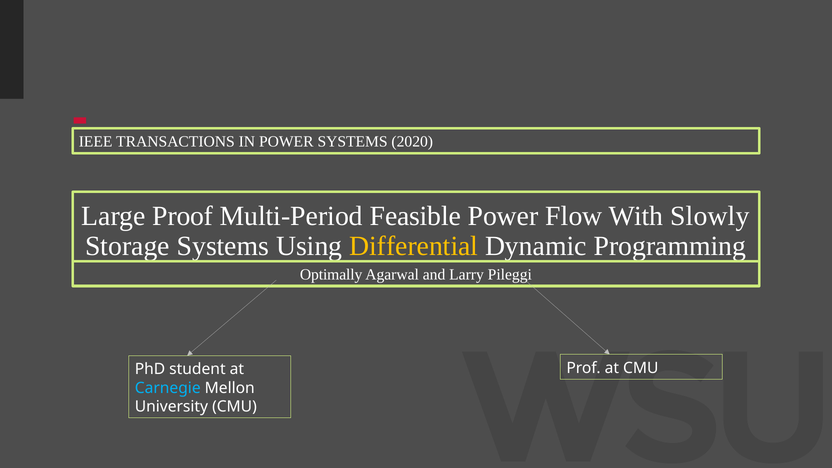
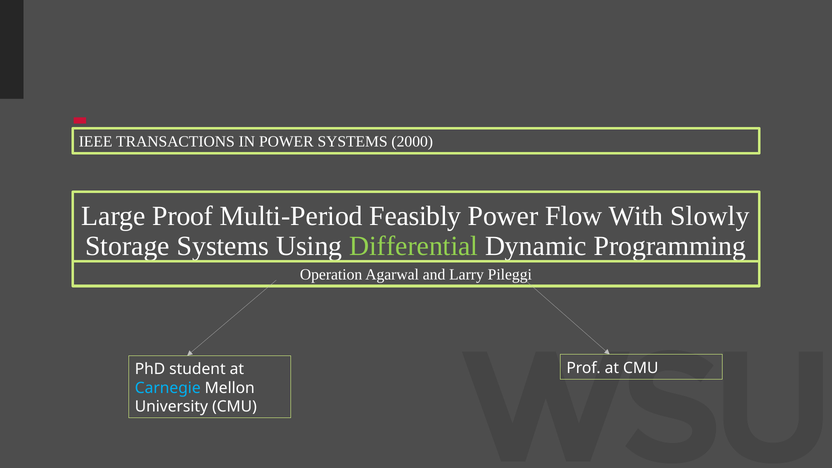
2020: 2020 -> 2000 (412, 142)
Feasible: Feasible -> Feasibly (415, 216)
Differential colour: yellow -> light green (414, 246)
Optimally: Optimally -> Operation (331, 275)
